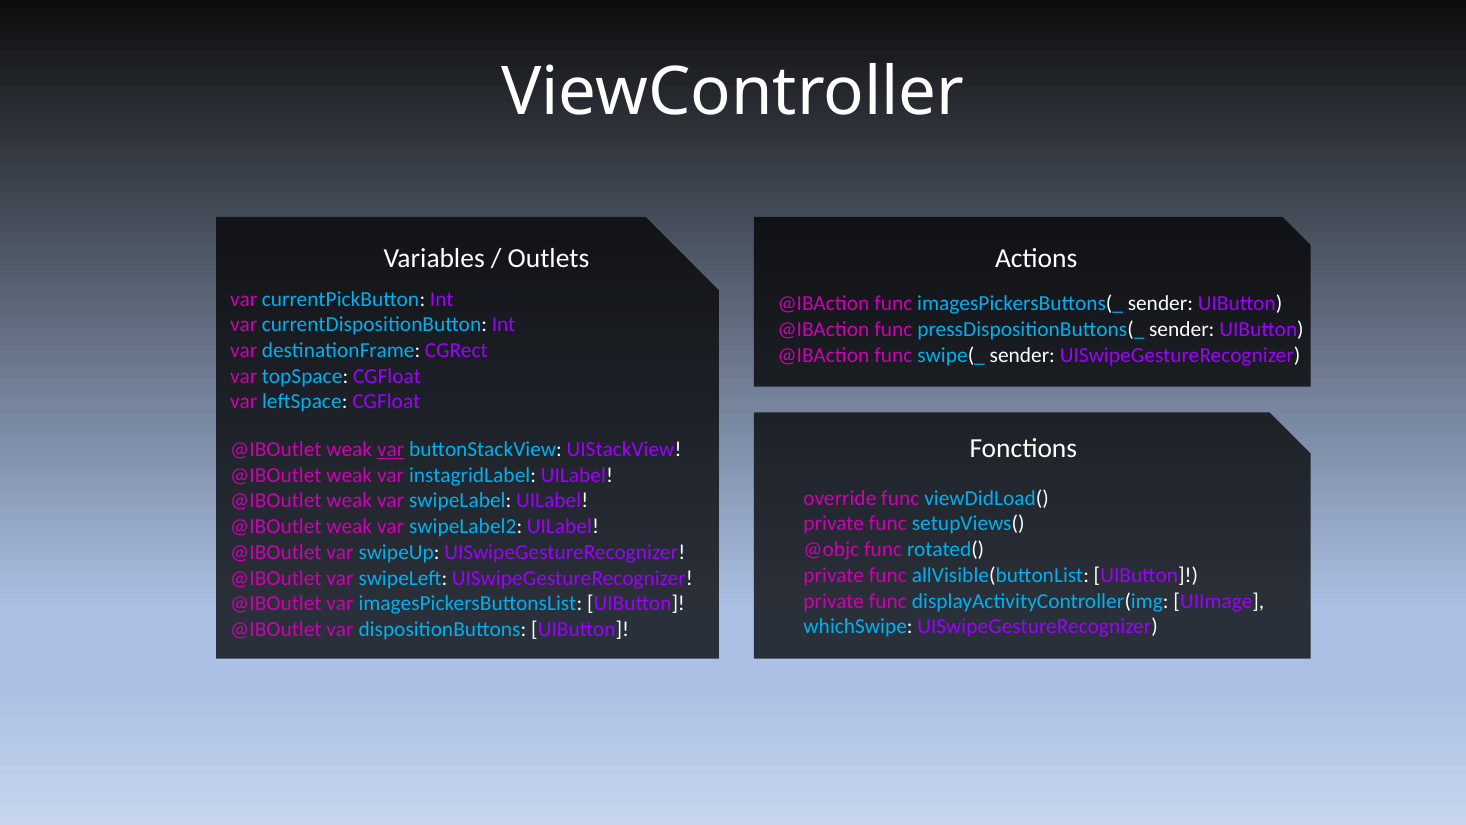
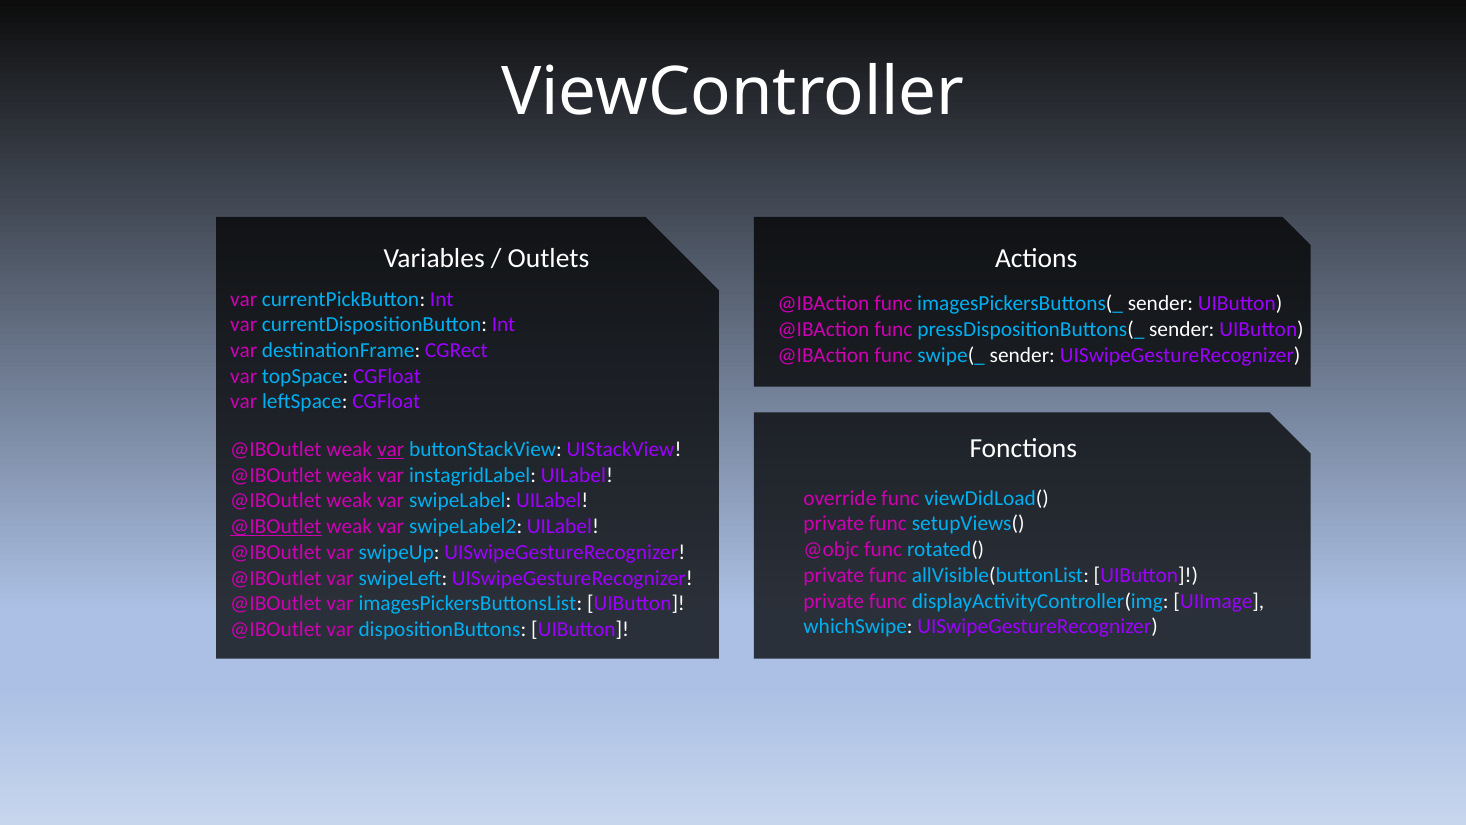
@IBOutlet underline: none -> present (276, 526)
